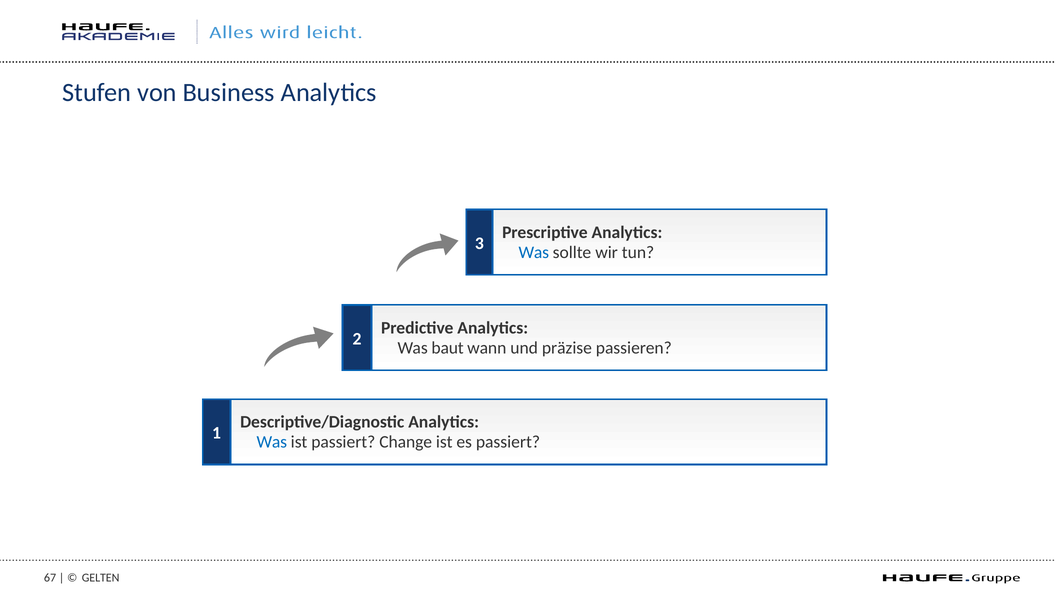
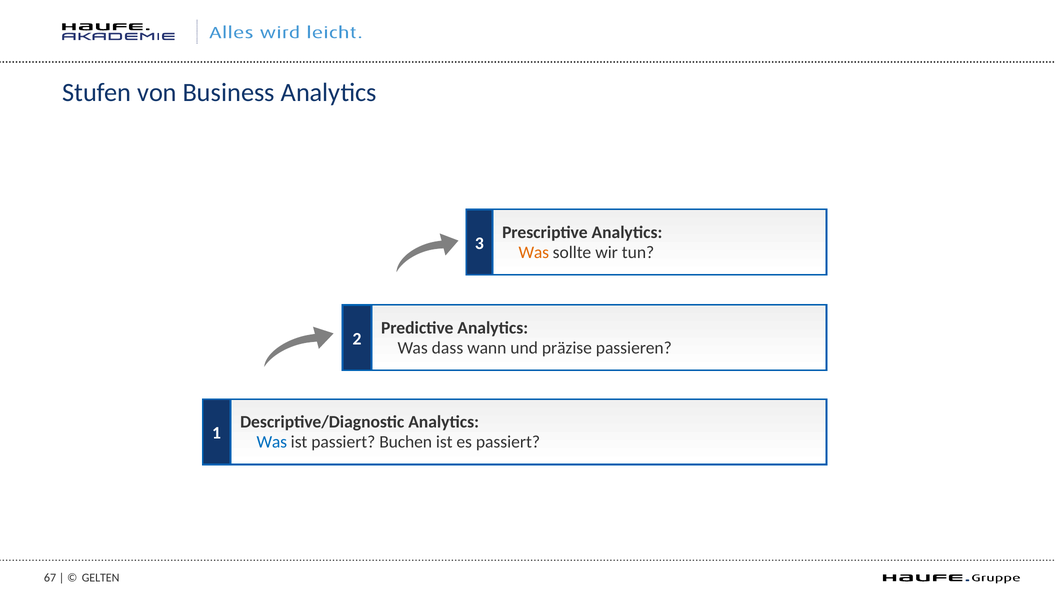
Was colour: blue -> orange (534, 252)
baut: baut -> dass (447, 348)
Change: Change -> Buchen (406, 442)
